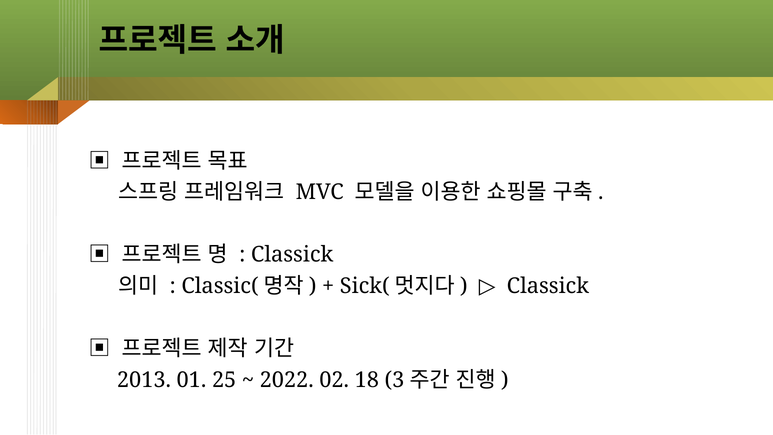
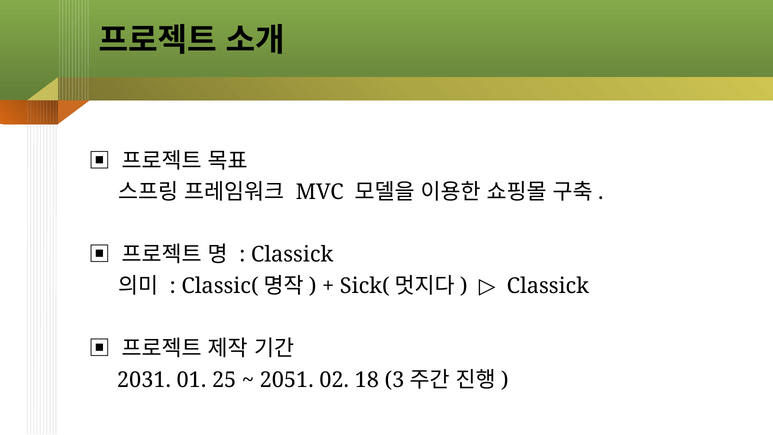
2013: 2013 -> 2031 (144, 380)
2022: 2022 -> 2051 (287, 380)
